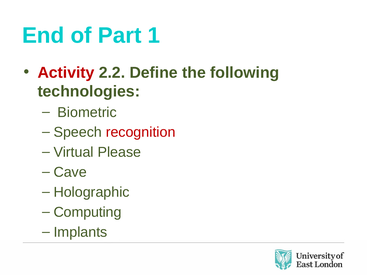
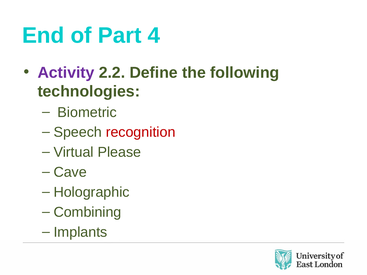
1: 1 -> 4 (154, 36)
Activity colour: red -> purple (66, 73)
Computing: Computing -> Combining (87, 212)
